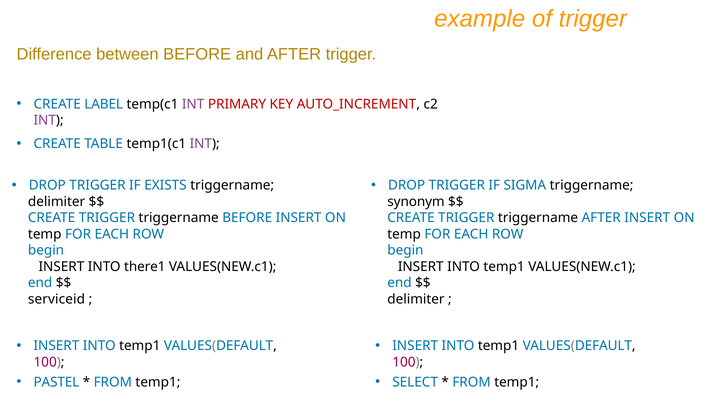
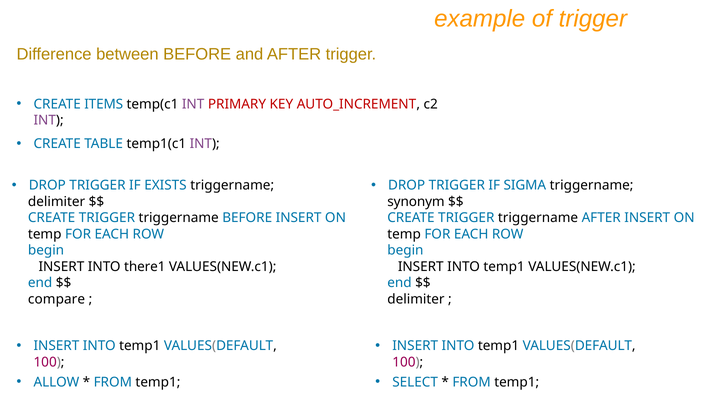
LABEL: LABEL -> ITEMS (104, 104)
serviceid: serviceid -> compare (57, 299)
PASTEL: PASTEL -> ALLOW (56, 382)
